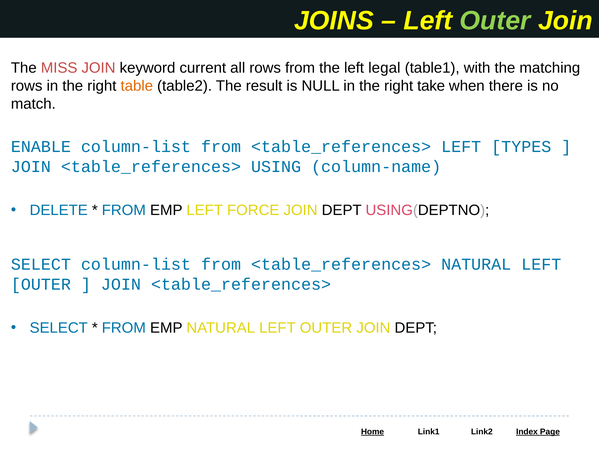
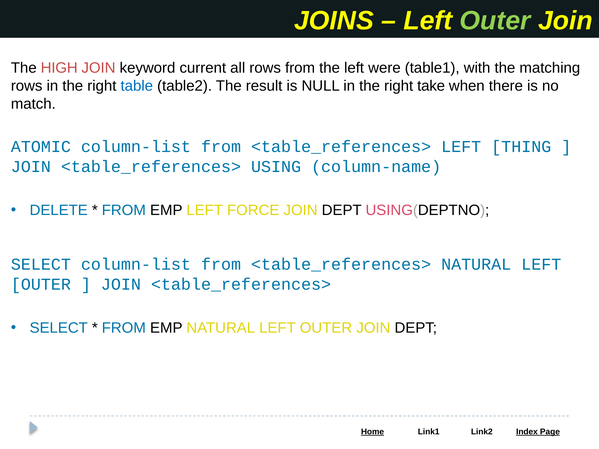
MISS: MISS -> HIGH (59, 68)
legal: legal -> were (384, 68)
table colour: orange -> blue (137, 86)
ENABLE: ENABLE -> ATOMIC (41, 147)
TYPES: TYPES -> THING (521, 147)
